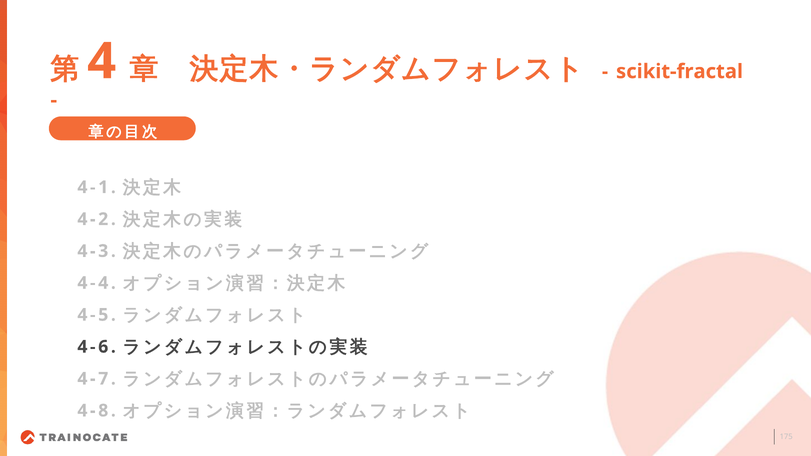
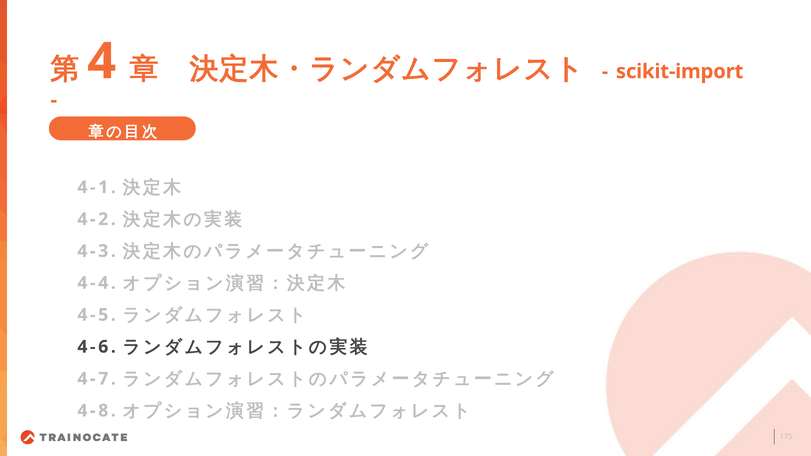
scikit-fractal: scikit-fractal -> scikit-import (680, 72)
